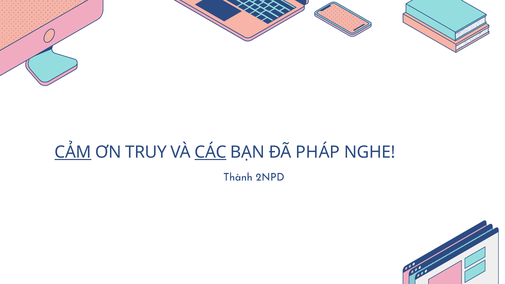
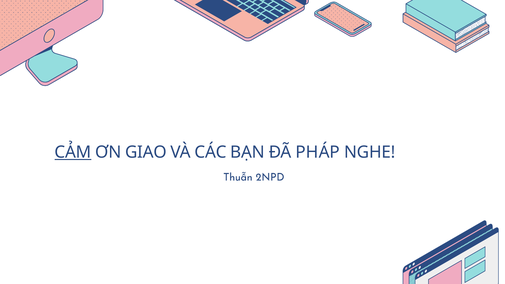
TRUY: TRUY -> GIAO (146, 152)
CÁC underline: present -> none (211, 152)
Thành: Thành -> Thuẫn (238, 177)
